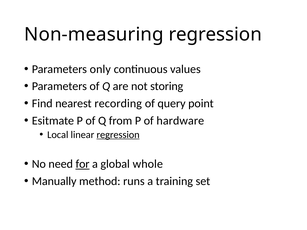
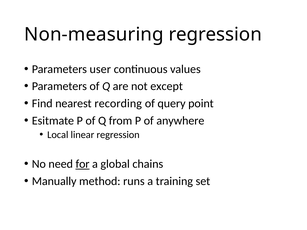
only: only -> user (100, 69)
storing: storing -> except (167, 86)
hardware: hardware -> anywhere (180, 121)
regression underline: present -> none (118, 135)
whole: whole -> chains (148, 164)
